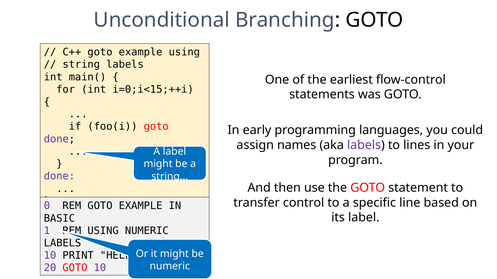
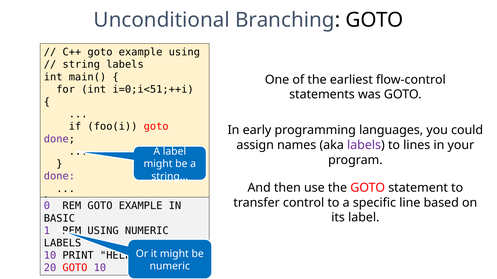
i=0;i<15;++i: i=0;i<15;++i -> i=0;i<51;++i (153, 90)
